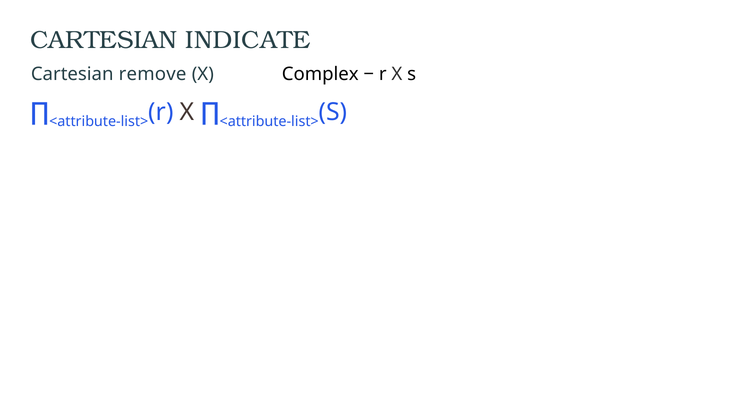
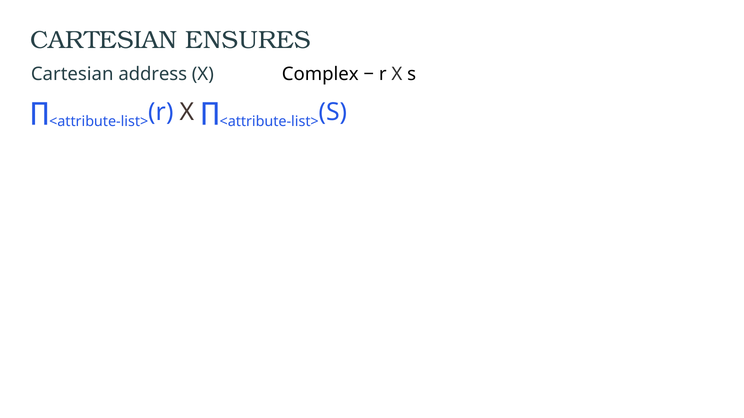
INDICATE: INDICATE -> ENSURES (248, 40)
remove: remove -> address (153, 74)
